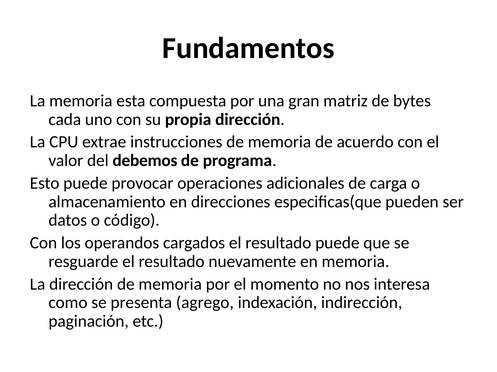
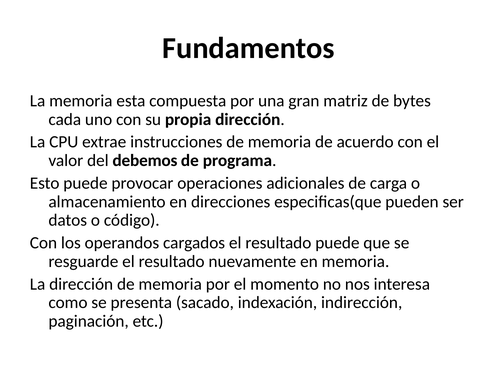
agrego: agrego -> sacado (205, 303)
